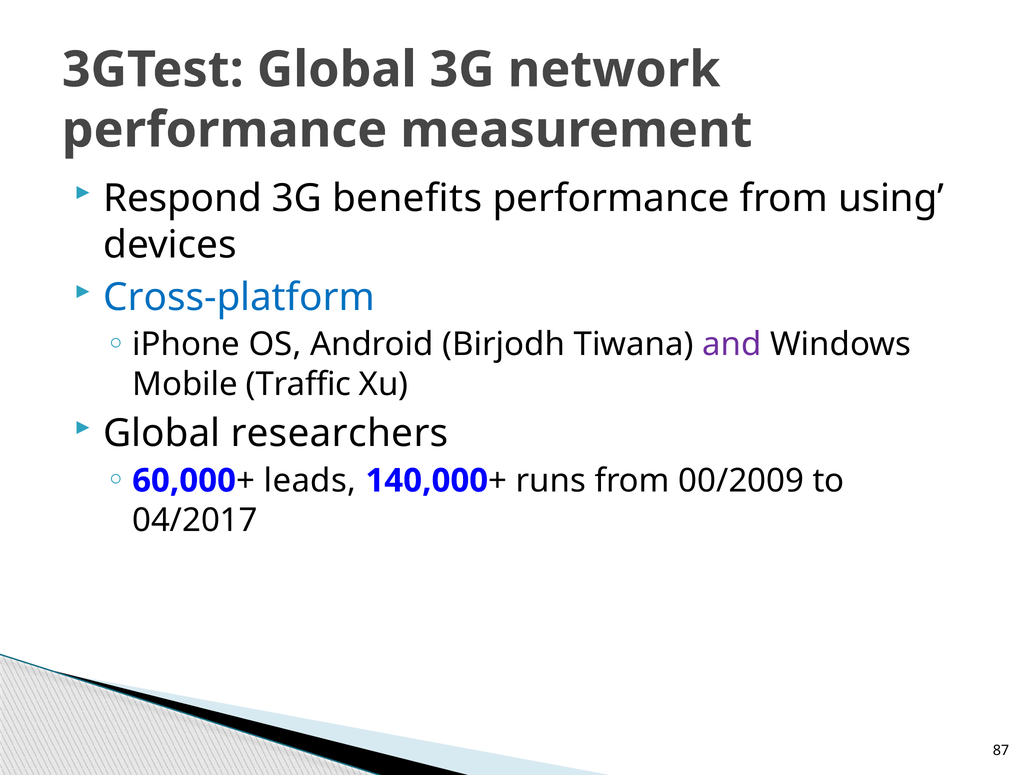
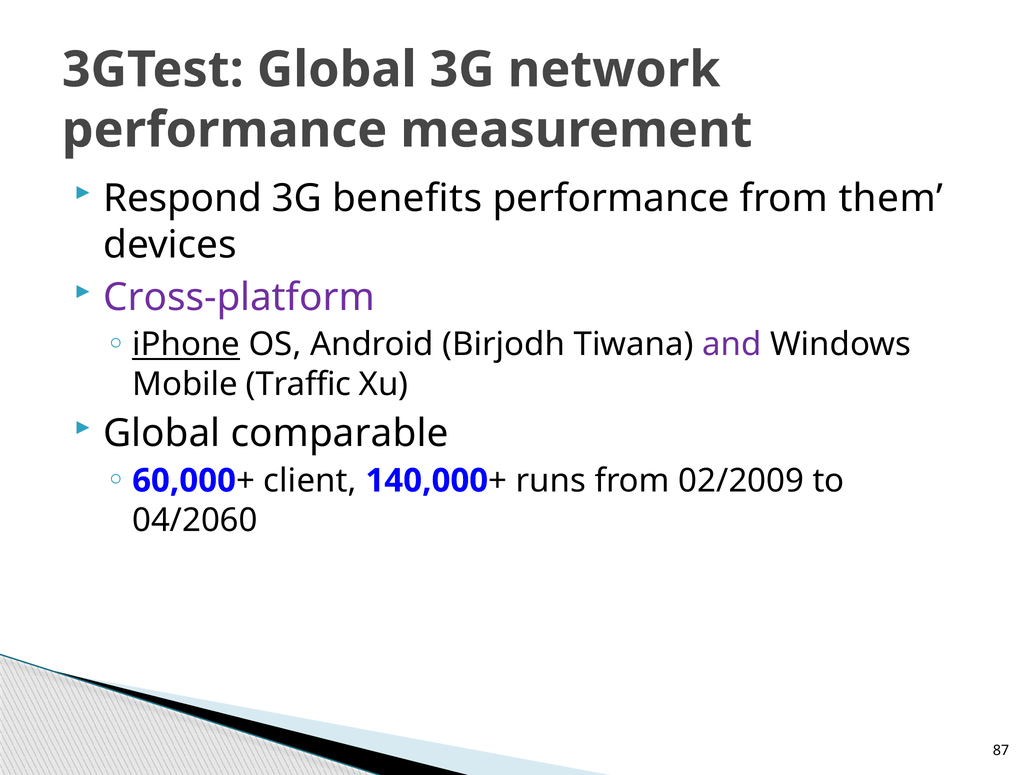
using: using -> them (891, 199)
Cross-platform colour: blue -> purple (239, 297)
iPhone underline: none -> present (186, 345)
researchers: researchers -> comparable (340, 434)
leads: leads -> client (310, 481)
00/2009: 00/2009 -> 02/2009 (741, 481)
04/2017: 04/2017 -> 04/2060 (195, 521)
